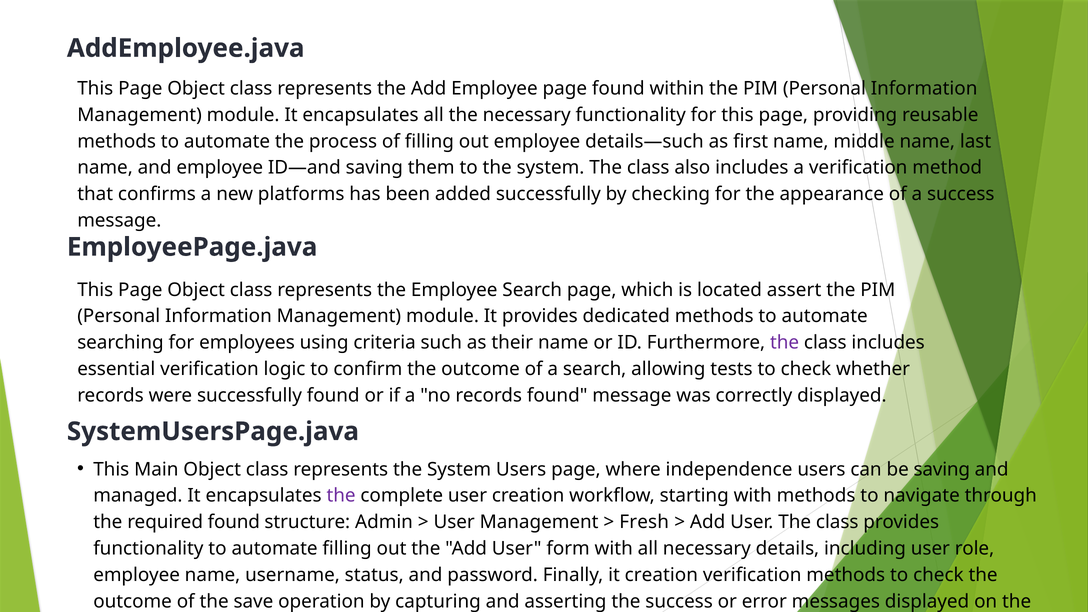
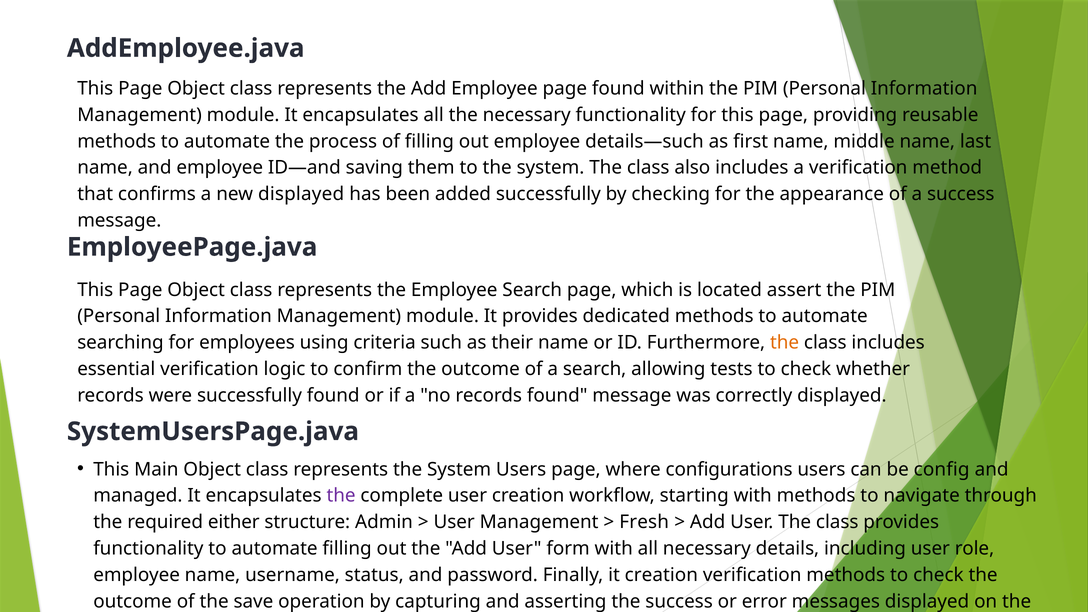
new platforms: platforms -> displayed (301, 194)
the colour: purple -> orange (785, 343)
independence: independence -> configurations (729, 469)
be saving: saving -> config (942, 469)
required found: found -> either (234, 522)
